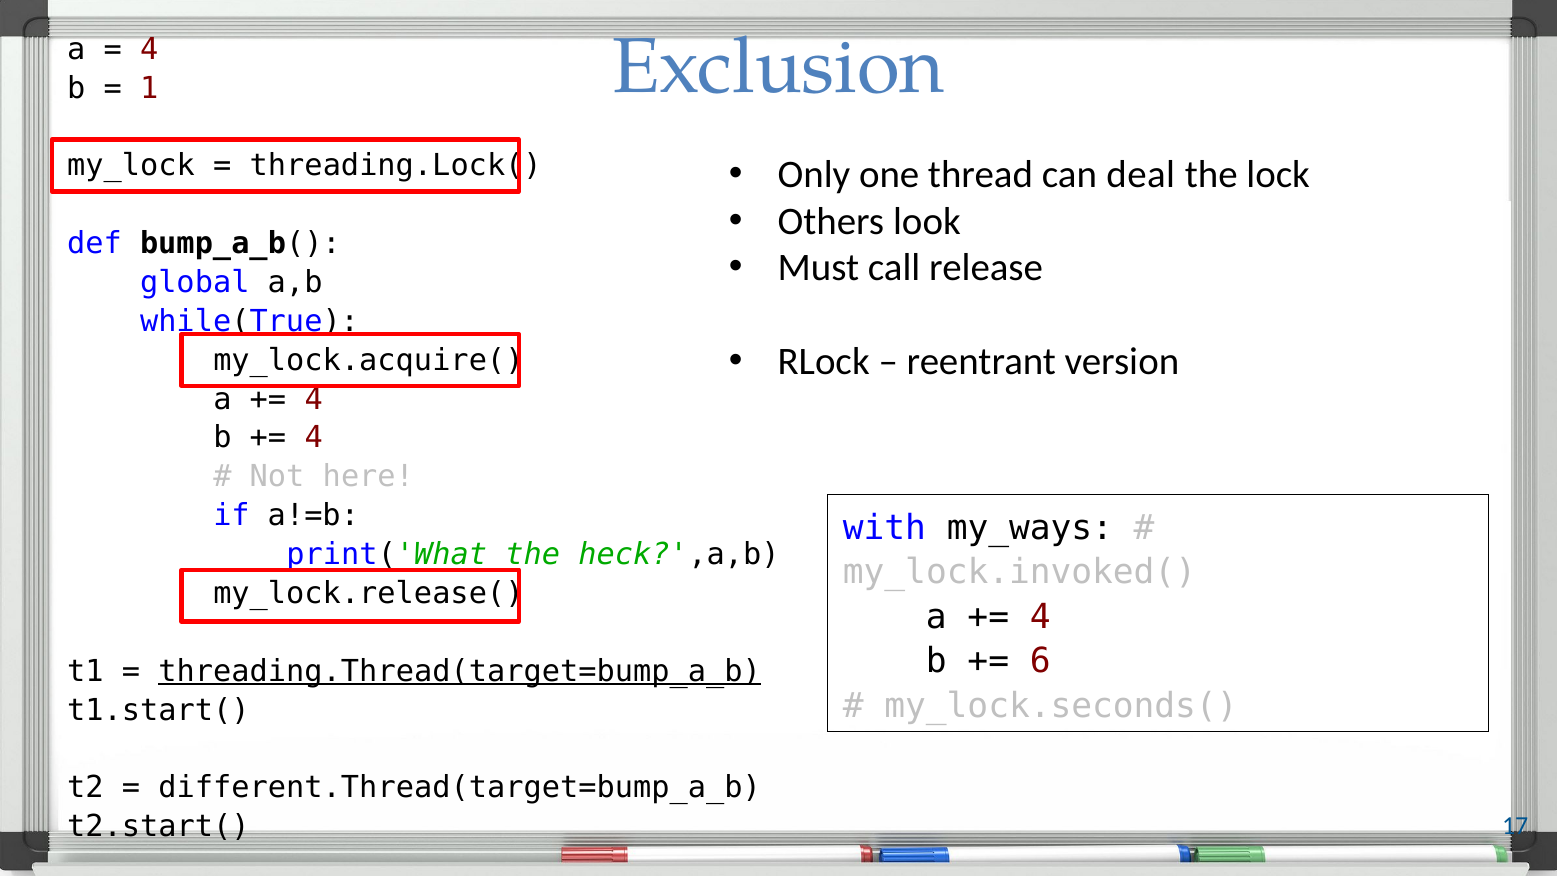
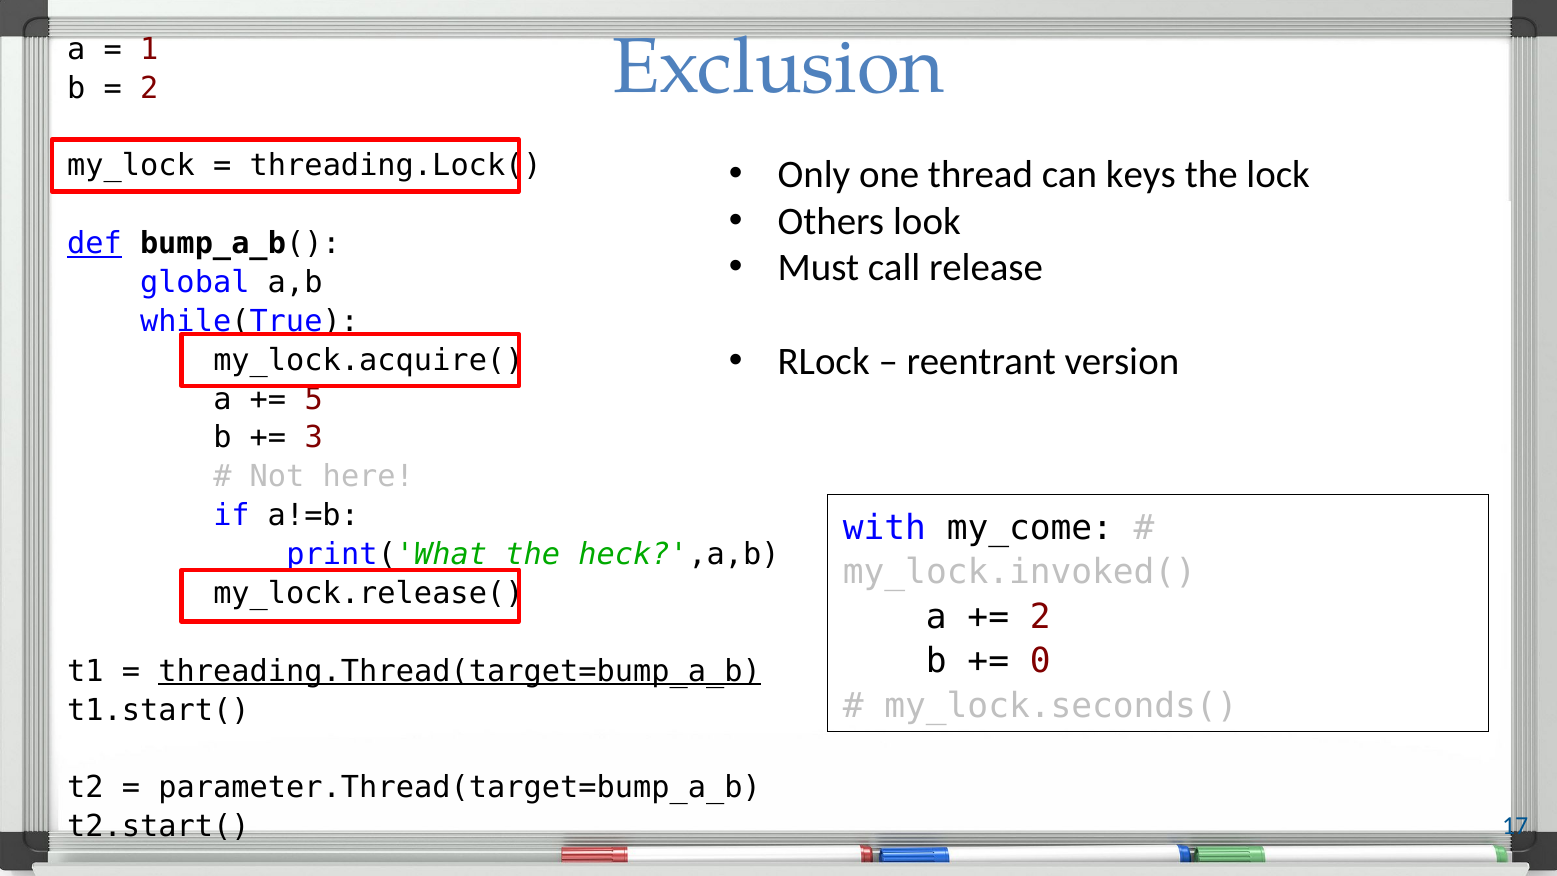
4: 4 -> 1 (149, 49)
1: 1 -> 2 (149, 88)
deal: deal -> keys (1141, 175)
def underline: none -> present (94, 244)
4: 4 -> 5 (314, 399)
4: 4 -> 3 (314, 438)
my_ways: my_ways -> my_come (1030, 528)
4: 4 -> 2 (1040, 617)
6: 6 -> 0 (1040, 661)
different.Thread(target=bump_a_b: different.Thread(target=bump_a_b -> parameter.Thread(target=bump_a_b (460, 788)
